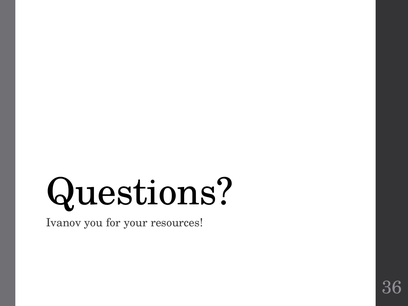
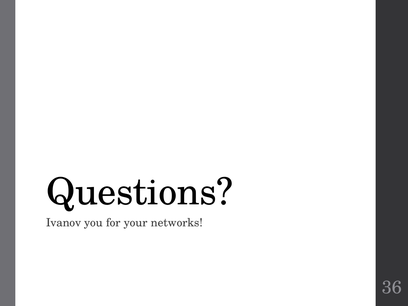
resources: resources -> networks (177, 223)
